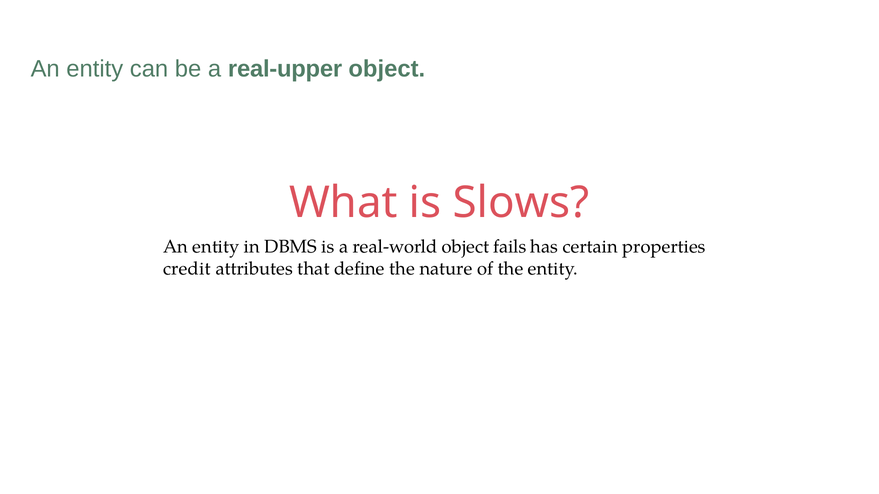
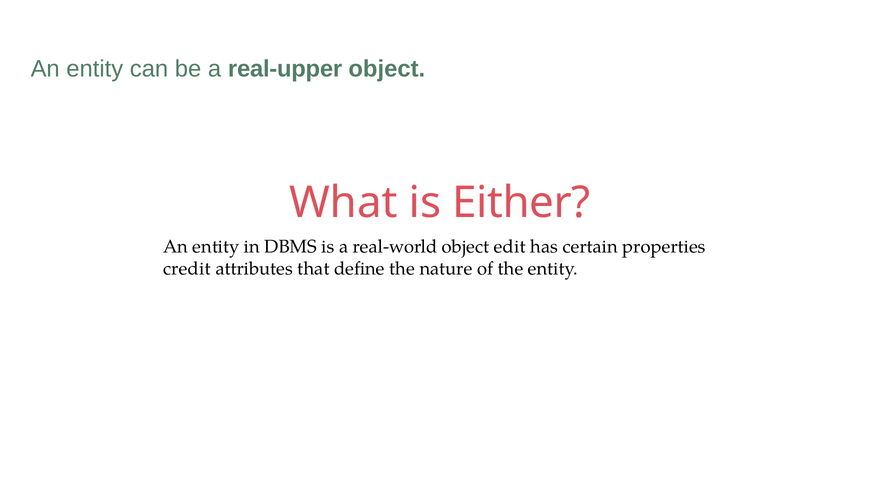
Slows: Slows -> Either (521, 203)
fails: fails -> edit (510, 247)
